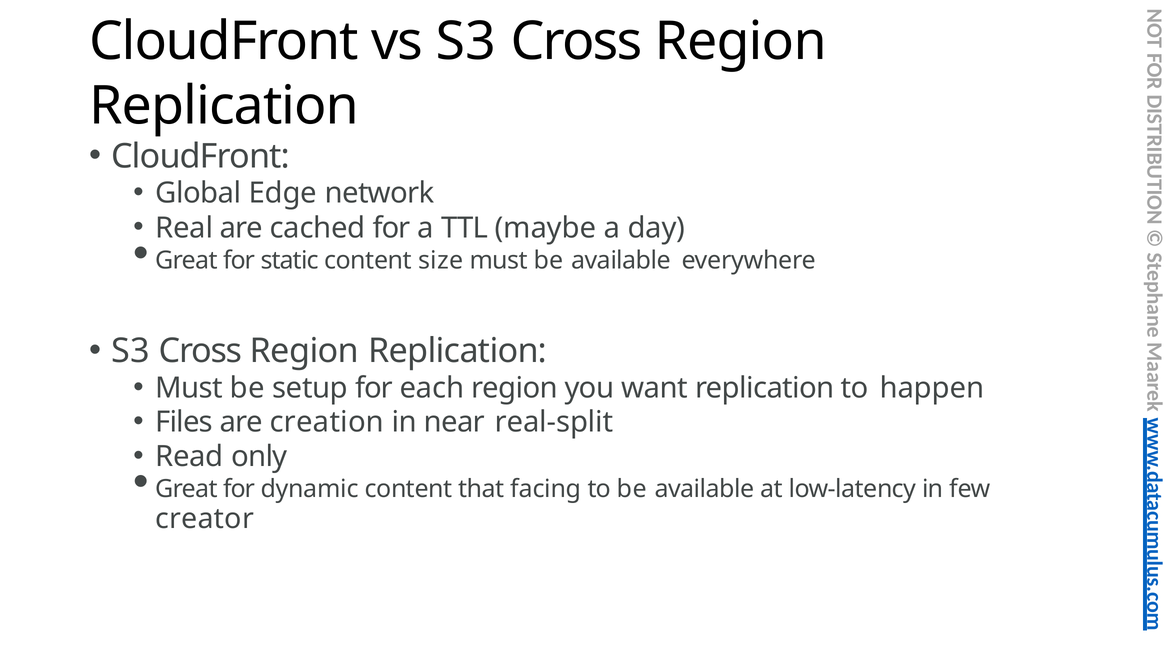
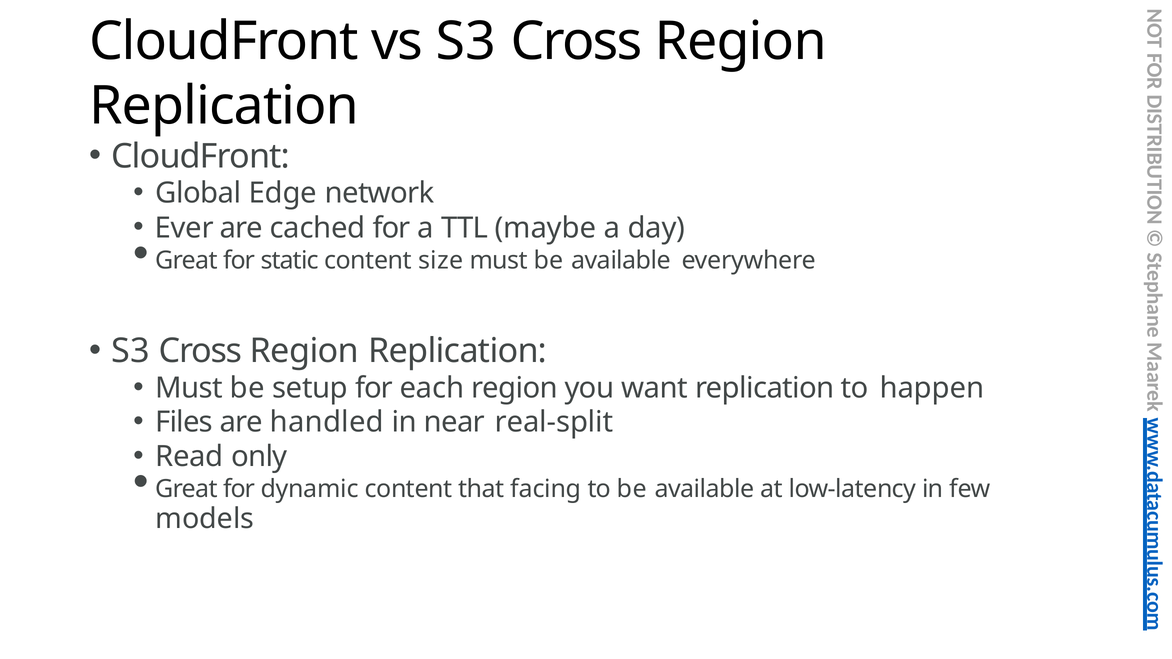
Real: Real -> Ever (184, 228)
creation: creation -> handled (327, 422)
creator: creator -> models (205, 519)
